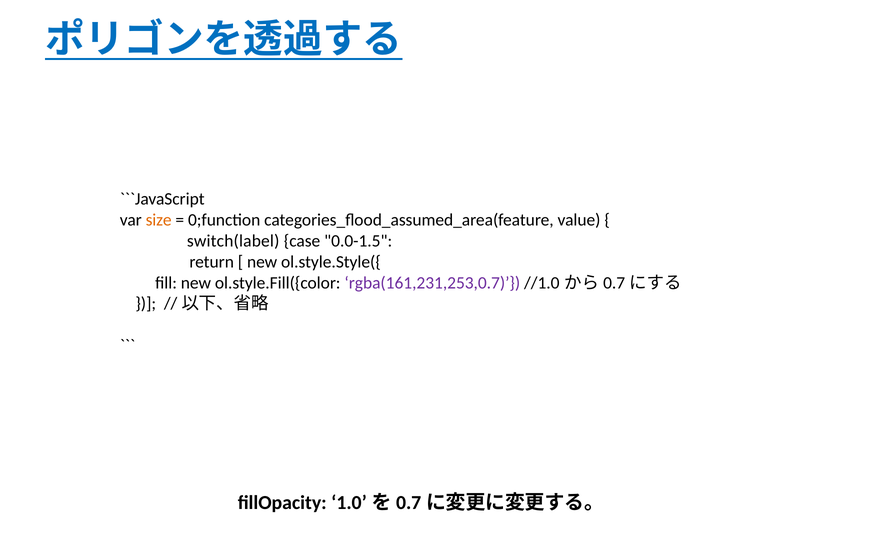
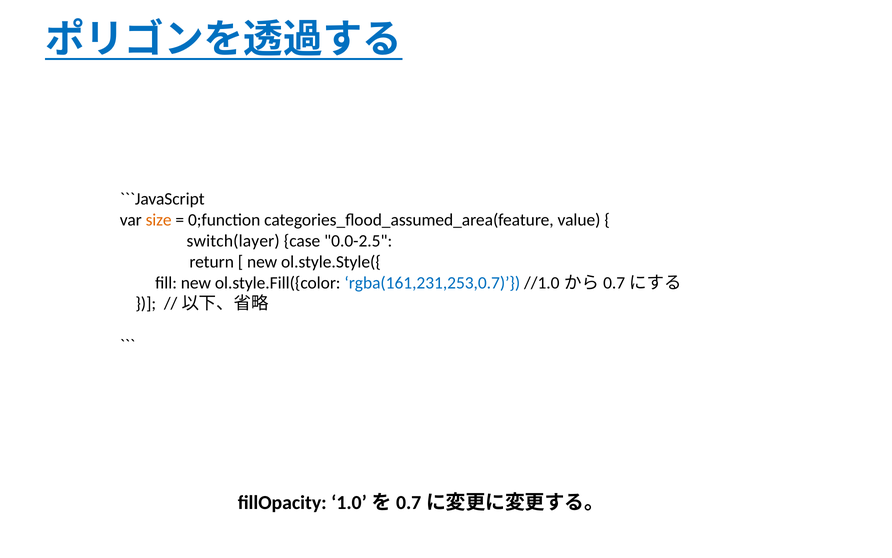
switch(label: switch(label -> switch(layer (233, 241)
0.0-1.5: 0.0-1.5 -> 0.0-2.5 (358, 241)
rgba(161,231,253,0.7 colour: purple -> blue (432, 283)
